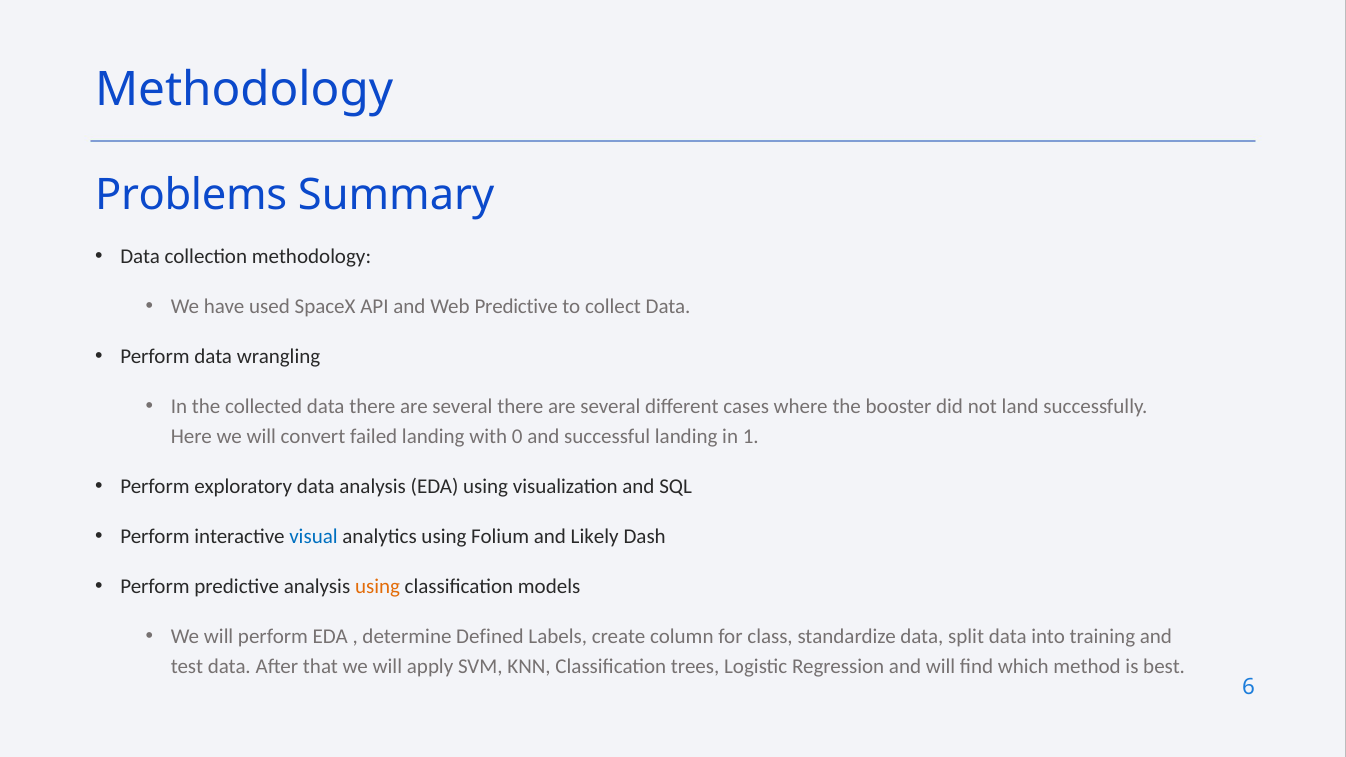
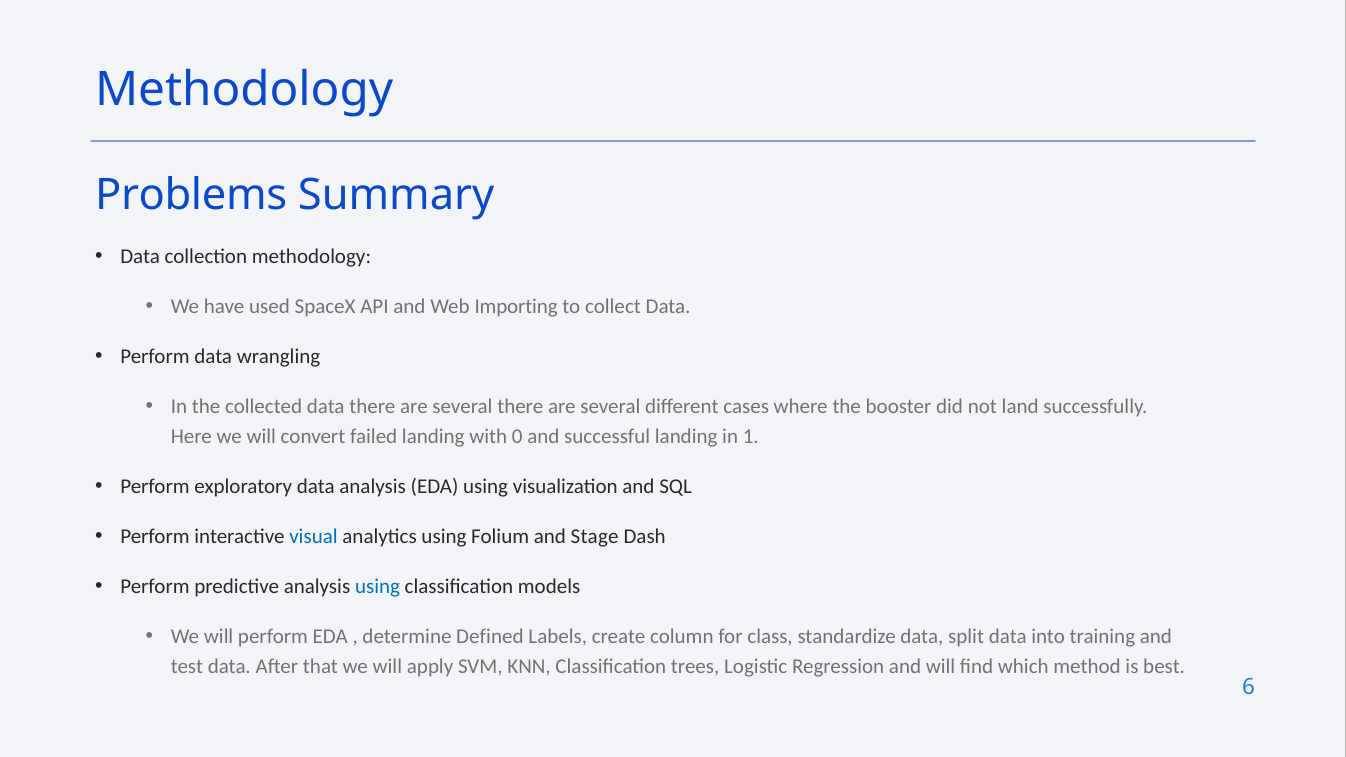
Web Predictive: Predictive -> Importing (516, 307)
Likely: Likely -> Stage (595, 537)
using colour: orange -> blue (378, 587)
